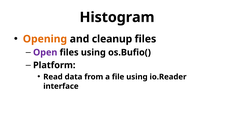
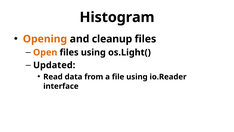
Open colour: purple -> orange (45, 52)
os.Bufio(: os.Bufio( -> os.Light( (129, 52)
Platform: Platform -> Updated (54, 65)
